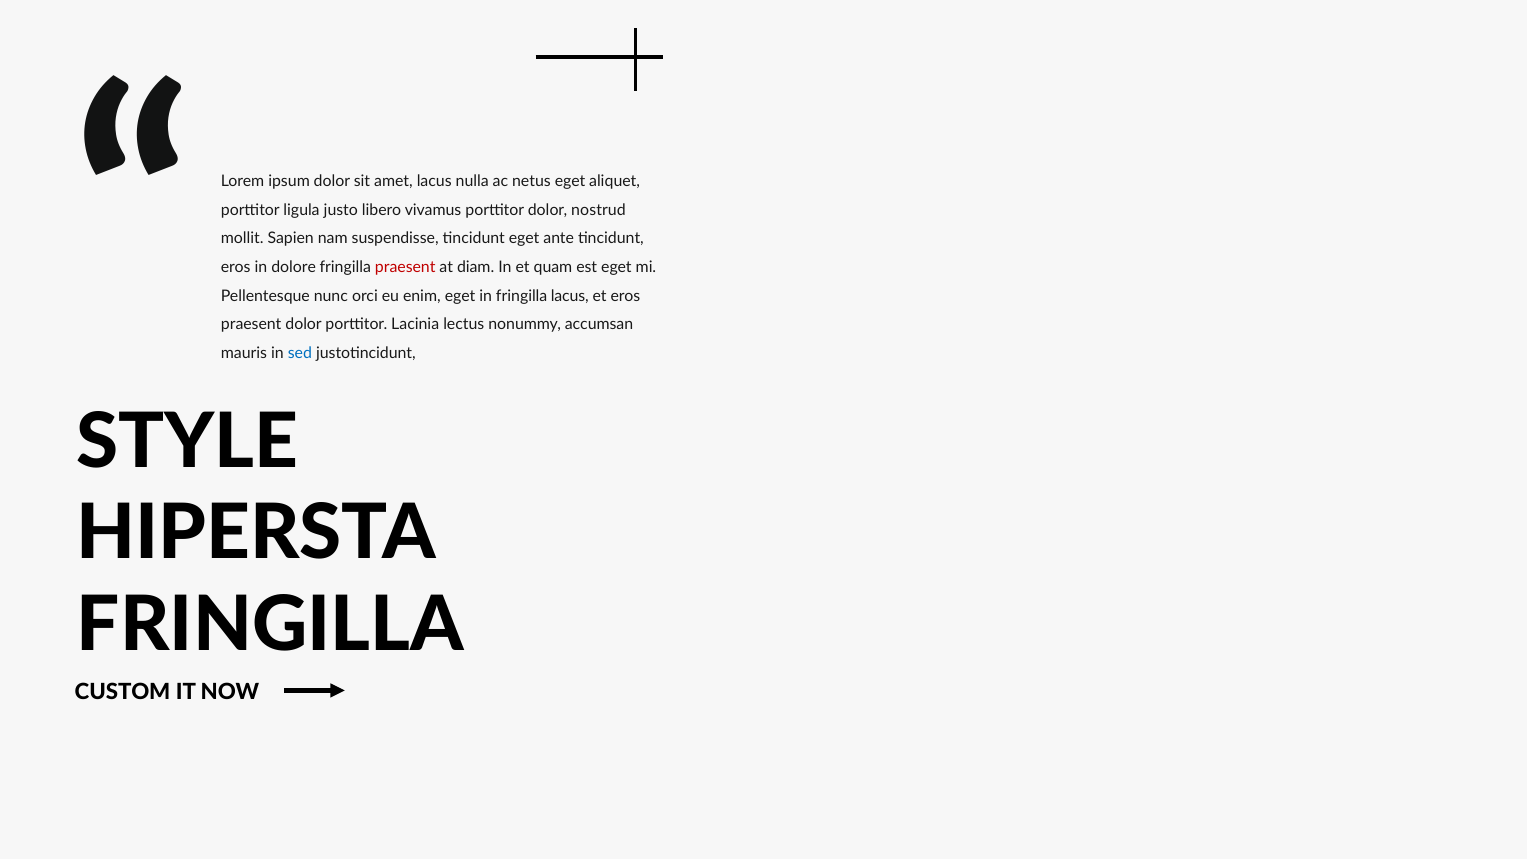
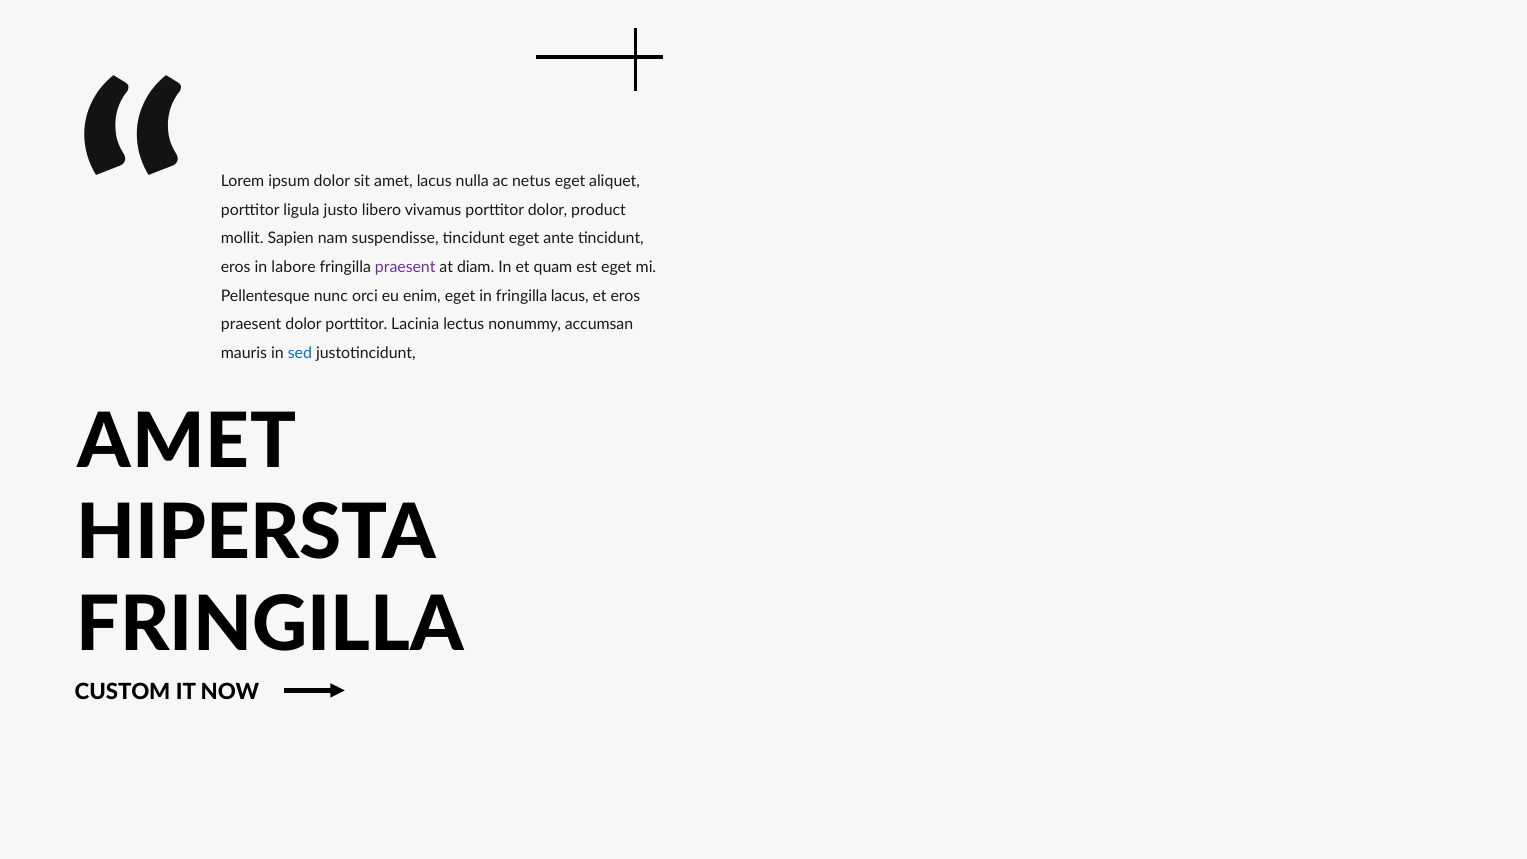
nostrud: nostrud -> product (599, 210)
dolore: dolore -> labore (294, 267)
praesent colour: red -> purple (405, 267)
STYLE: STYLE -> AMET (187, 442)
